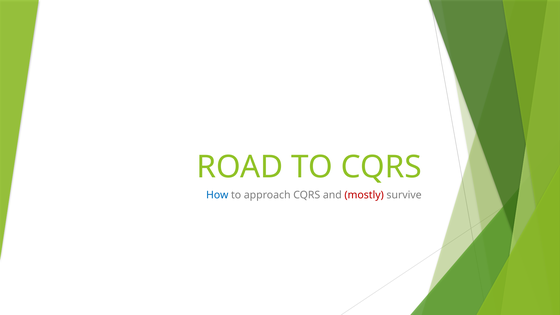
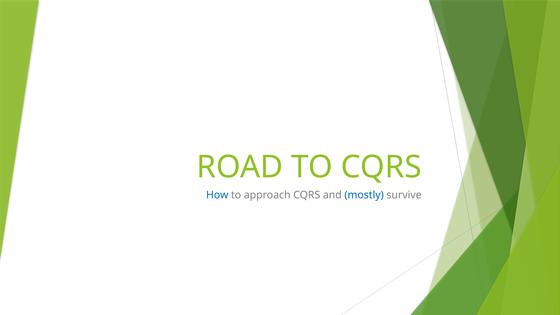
mostly colour: red -> blue (364, 195)
